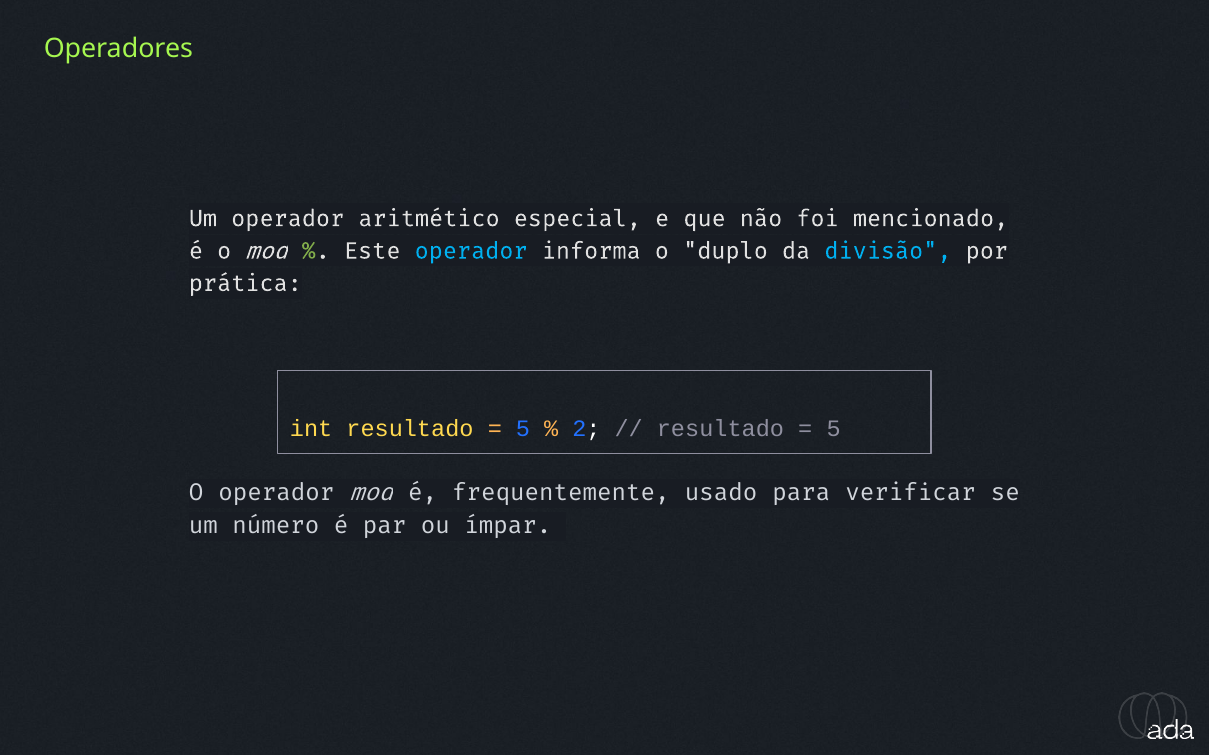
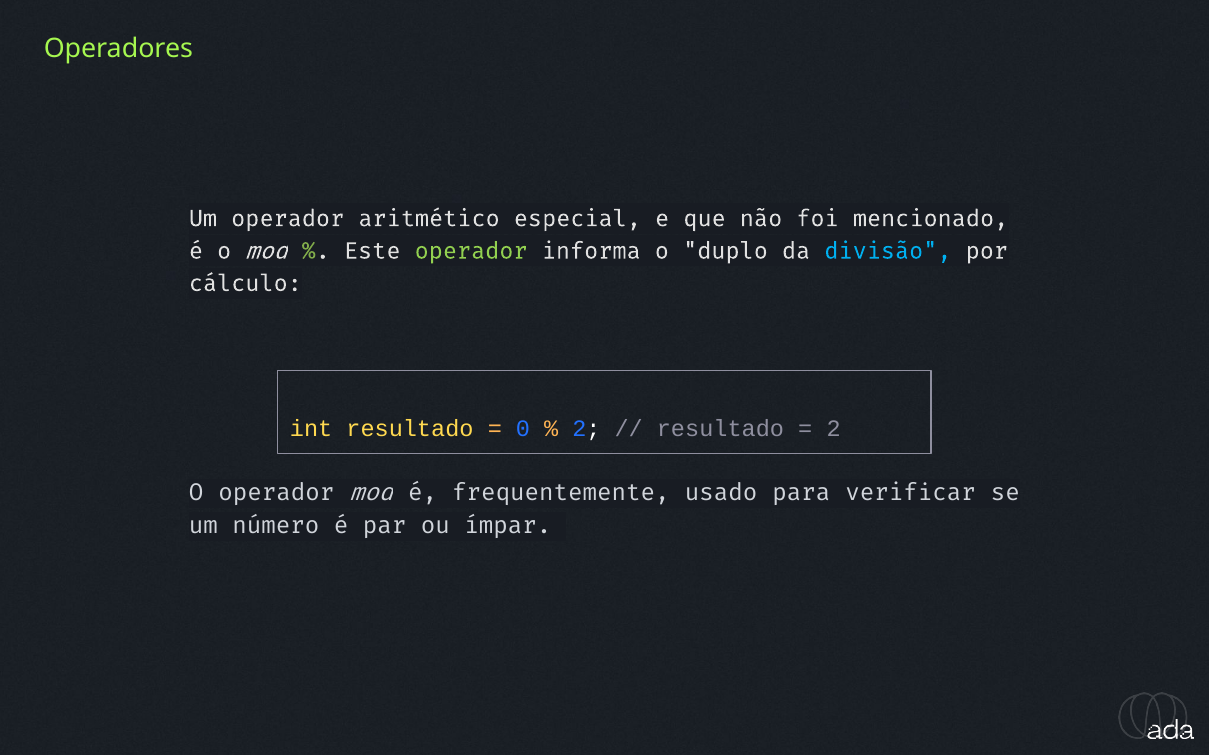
operador colour: light blue -> light green (471, 251)
prática: prática -> cálculo (245, 283)
5: 5 -> 0 (523, 429)
5: 5 -> 2 (834, 429)
